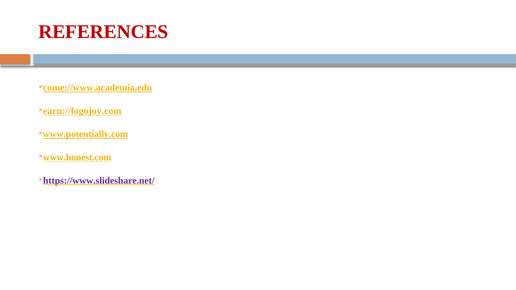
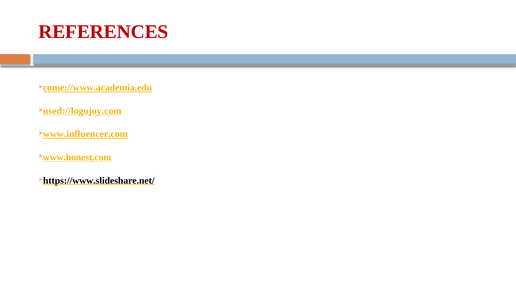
earn://logojoy.com: earn://logojoy.com -> used://logojoy.com (82, 111)
www.potentially.com: www.potentially.com -> www.influencer.com (85, 134)
https://www.slideshare.net/ colour: purple -> black (99, 181)
